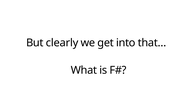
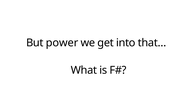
clearly: clearly -> power (62, 43)
